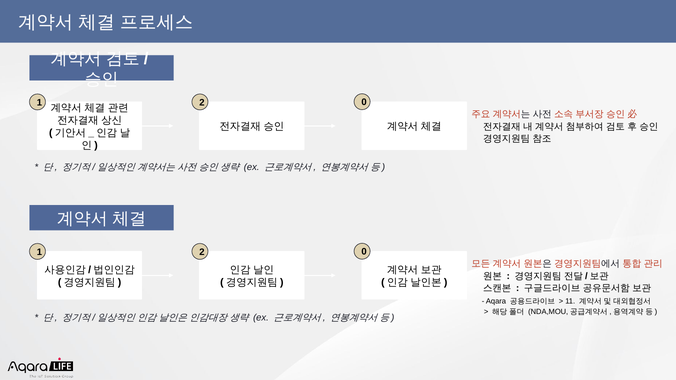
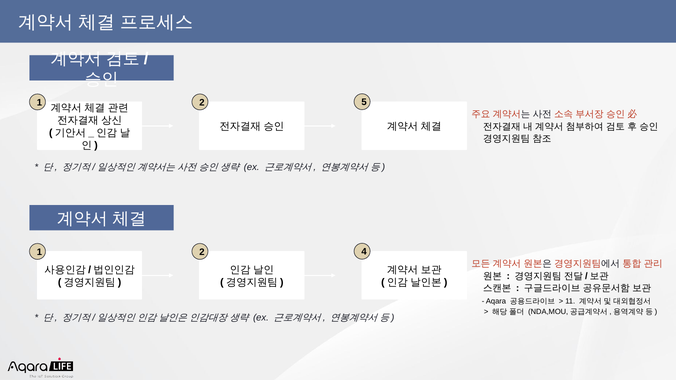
0: 0 -> 5 (364, 102)
0: 0 -> 4 (364, 252)
